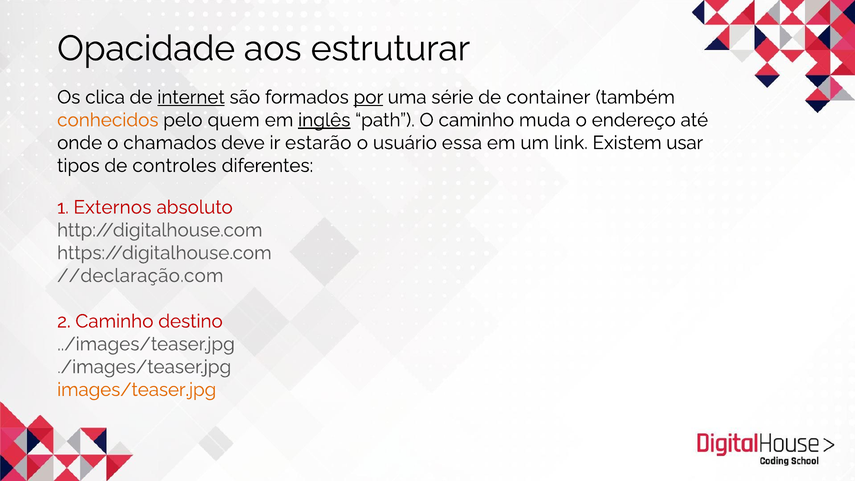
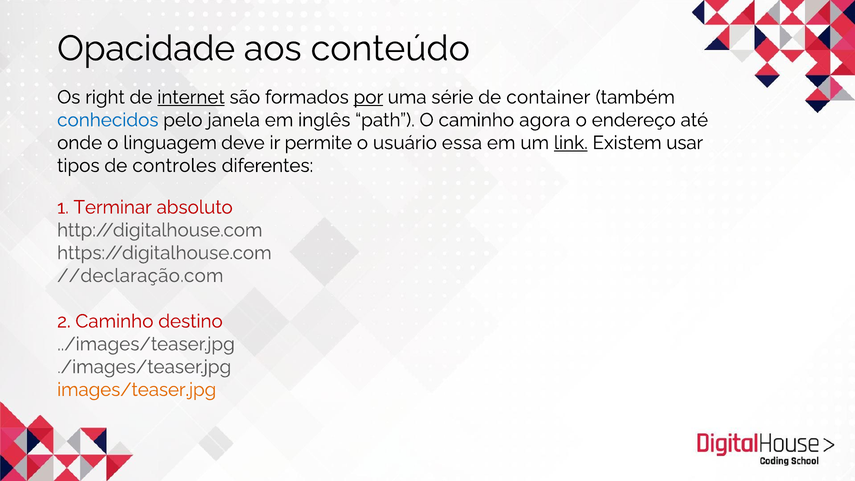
estruturar: estruturar -> conteúdo (390, 49)
clica: clica -> right (105, 97)
conhecidos colour: orange -> blue (108, 120)
quem: quem -> janela (234, 120)
inglês underline: present -> none (324, 120)
muda: muda -> agora (545, 120)
chamados: chamados -> linguagem (170, 143)
estarão: estarão -> permite (318, 143)
link underline: none -> present (571, 143)
Externos: Externos -> Terminar (113, 207)
